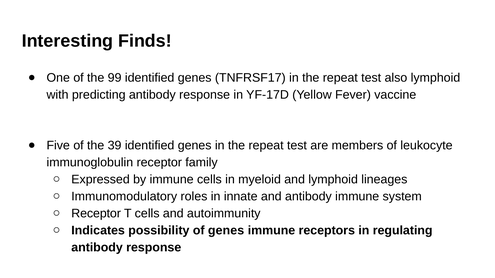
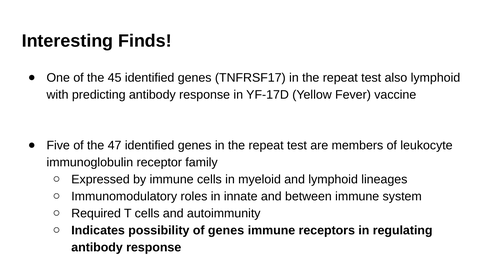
99: 99 -> 45 (115, 78)
39: 39 -> 47 (115, 146)
and antibody: antibody -> between (308, 197)
Receptor: Receptor -> Required (96, 214)
